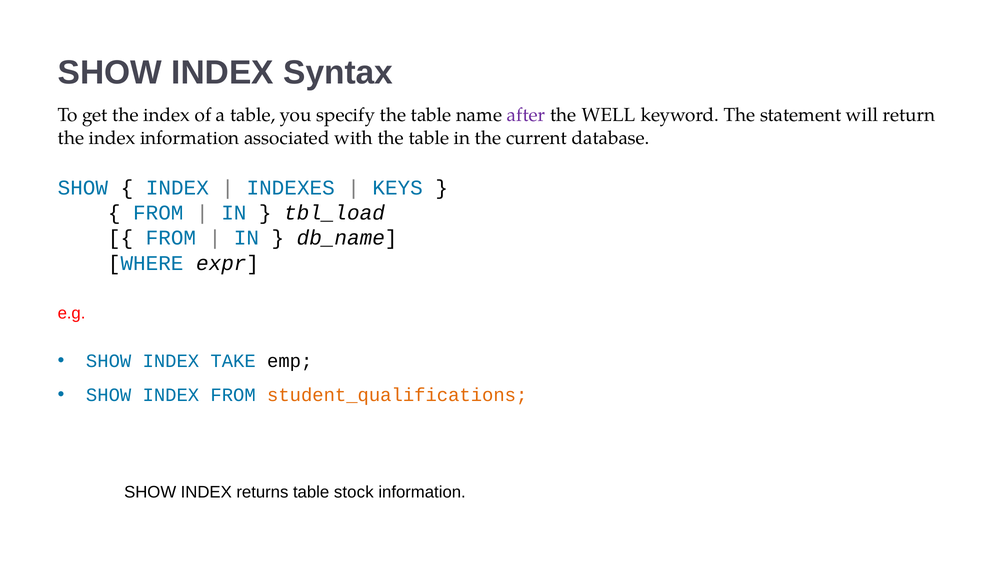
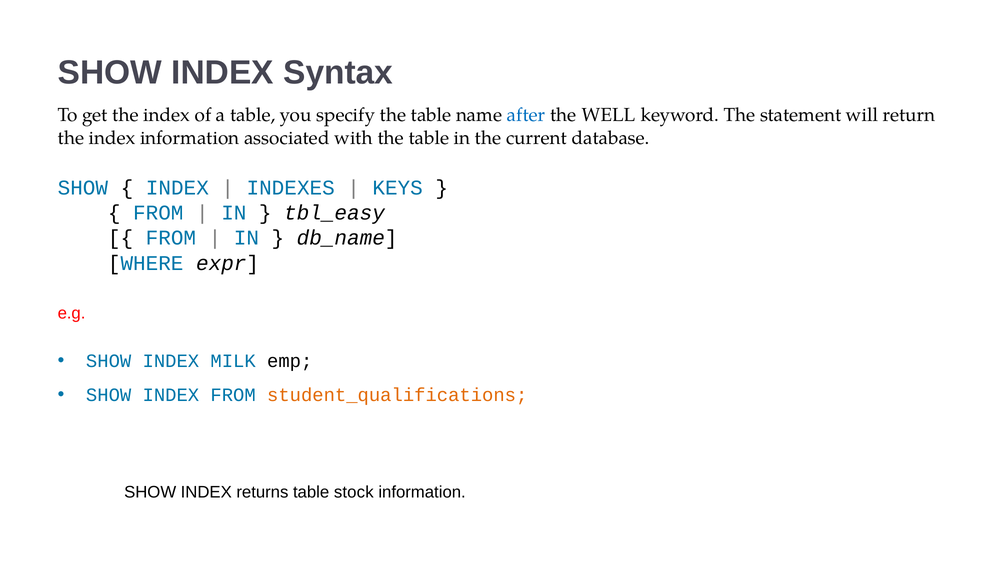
after colour: purple -> blue (526, 115)
tbl_load: tbl_load -> tbl_easy (334, 213)
TAKE: TAKE -> MILK (233, 361)
